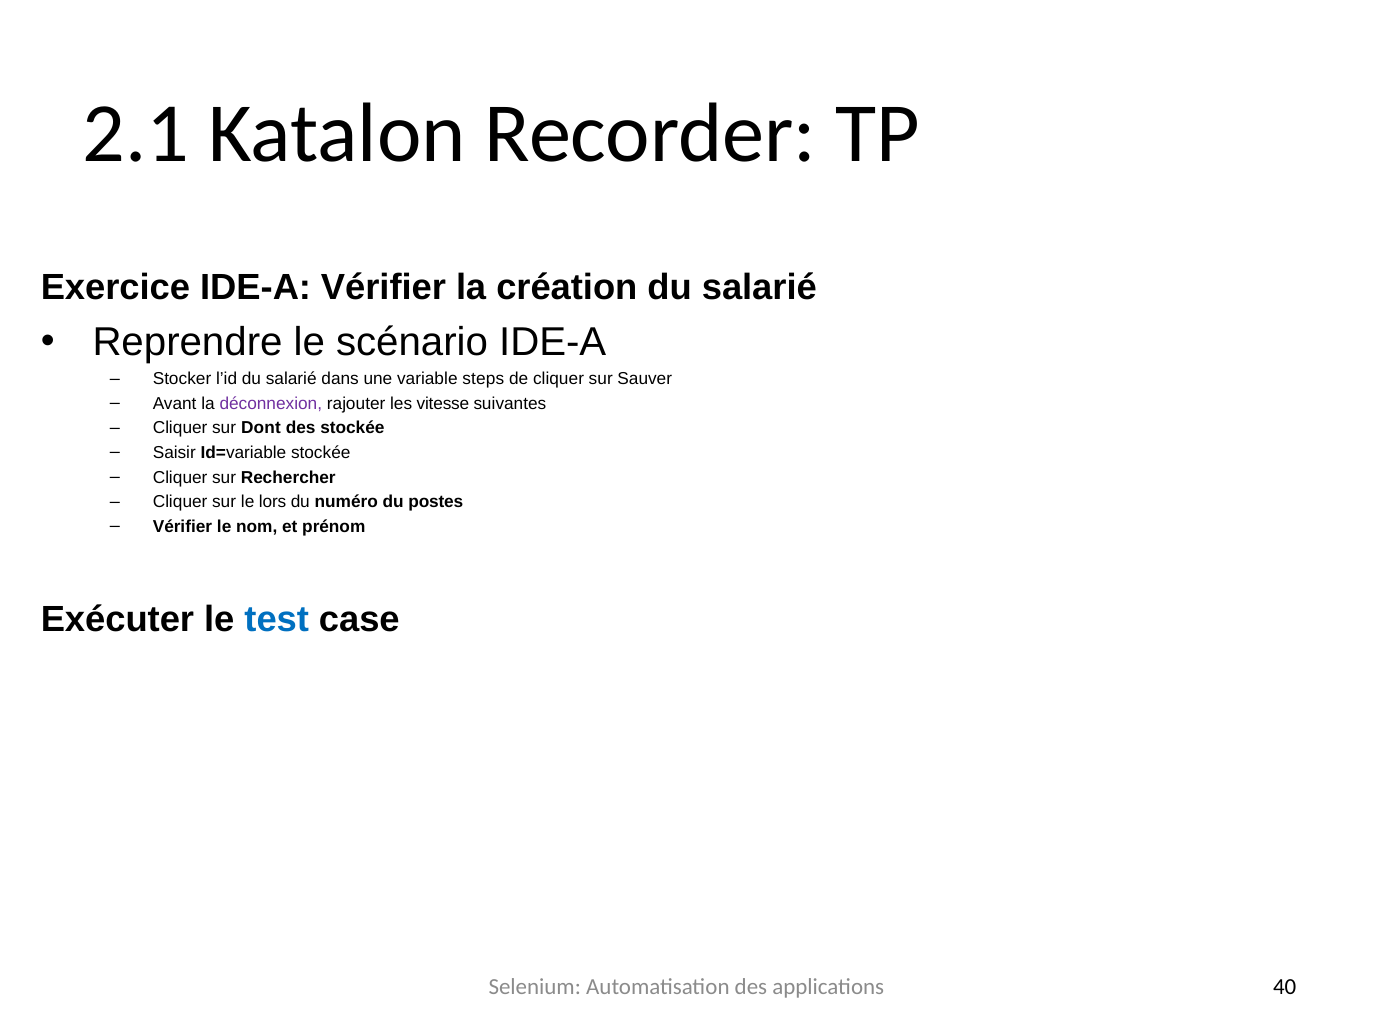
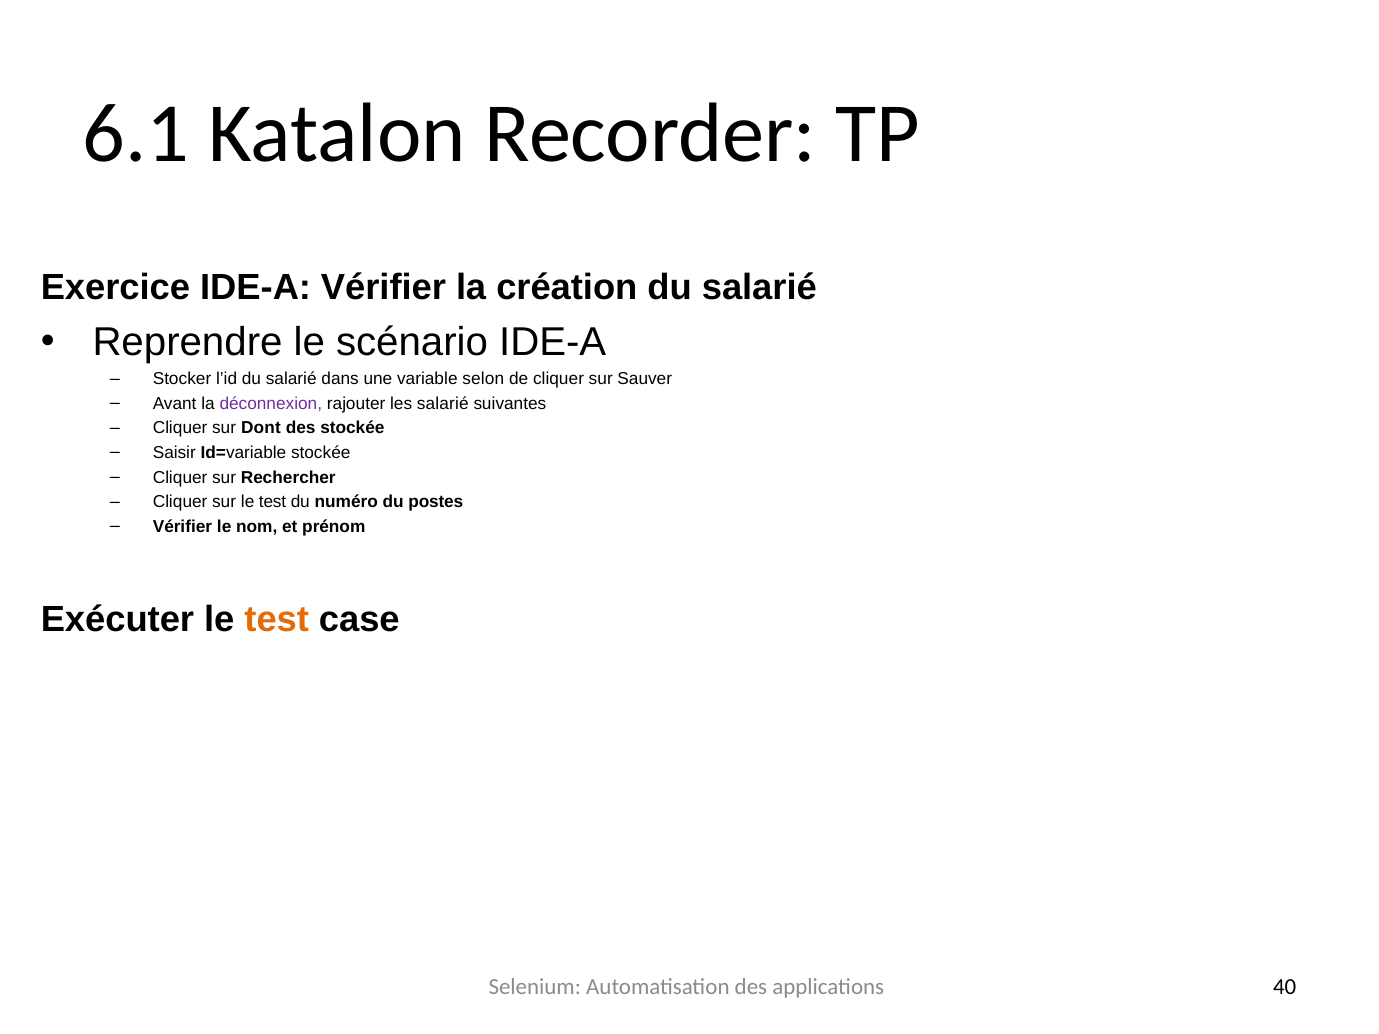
2.1: 2.1 -> 6.1 (136, 133)
steps: steps -> selon (483, 379)
les vitesse: vitesse -> salarié (443, 404)
sur le lors: lors -> test (273, 502)
test colour: blue -> orange (277, 620)
